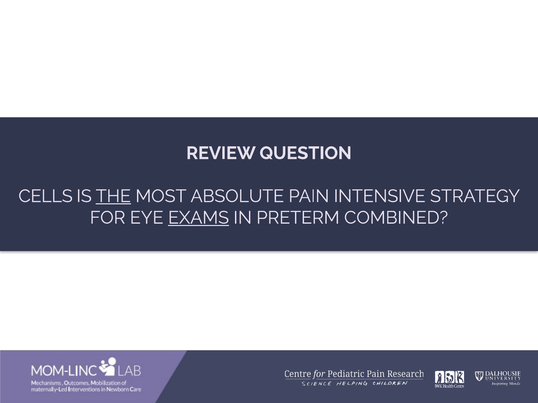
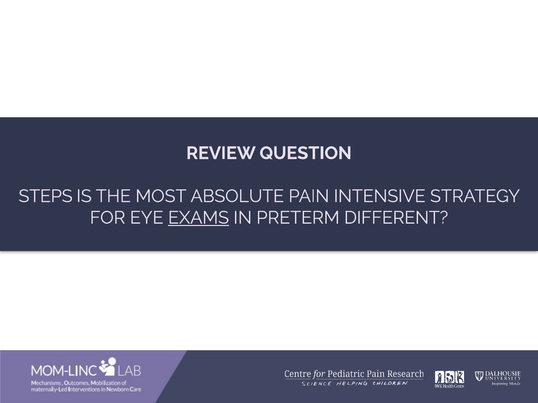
CELLS: CELLS -> STEPS (46, 196)
THE underline: present -> none (113, 196)
COMBINED: COMBINED -> DIFFERENT (396, 218)
